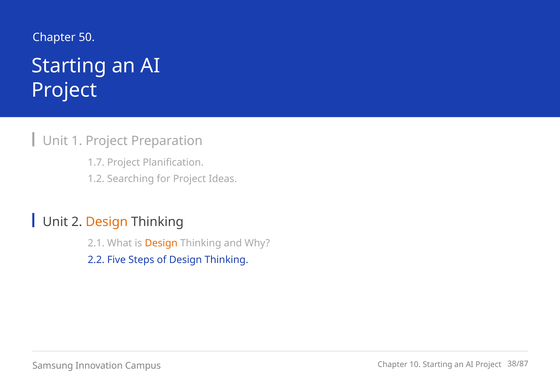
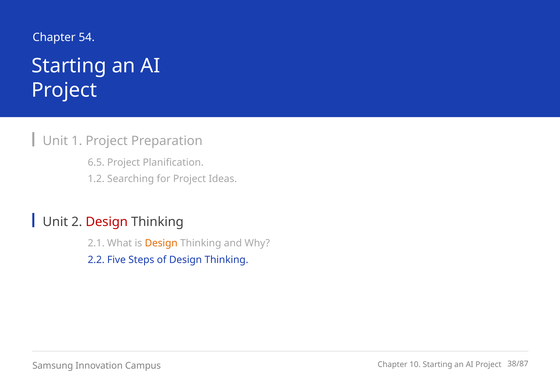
50: 50 -> 54 (87, 37)
1.7: 1.7 -> 6.5 (96, 162)
Design colour: orange -> red (107, 222)
